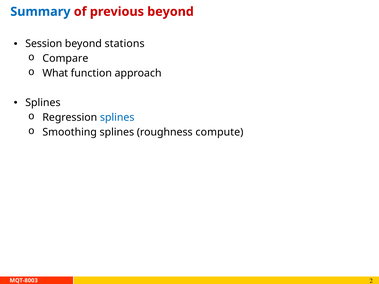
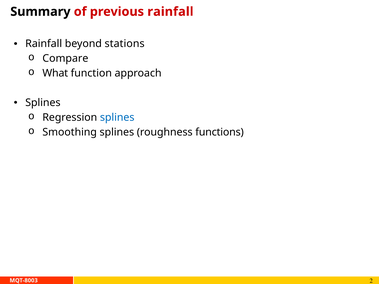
Summary colour: blue -> black (40, 12)
previous beyond: beyond -> rainfall (170, 12)
Session: Session -> Rainfall (44, 44)
compute: compute -> functions (220, 132)
